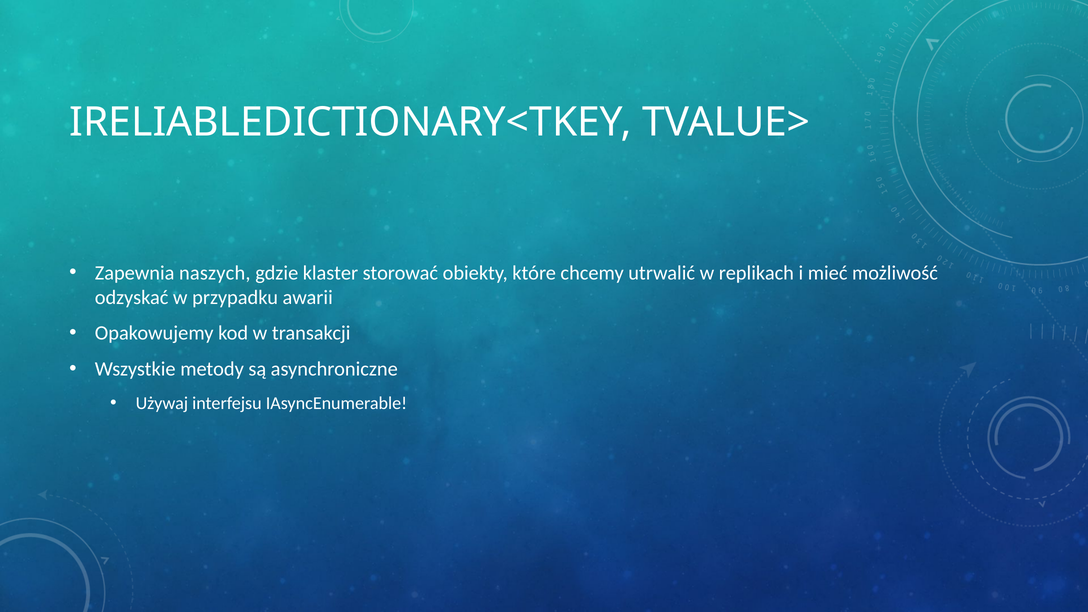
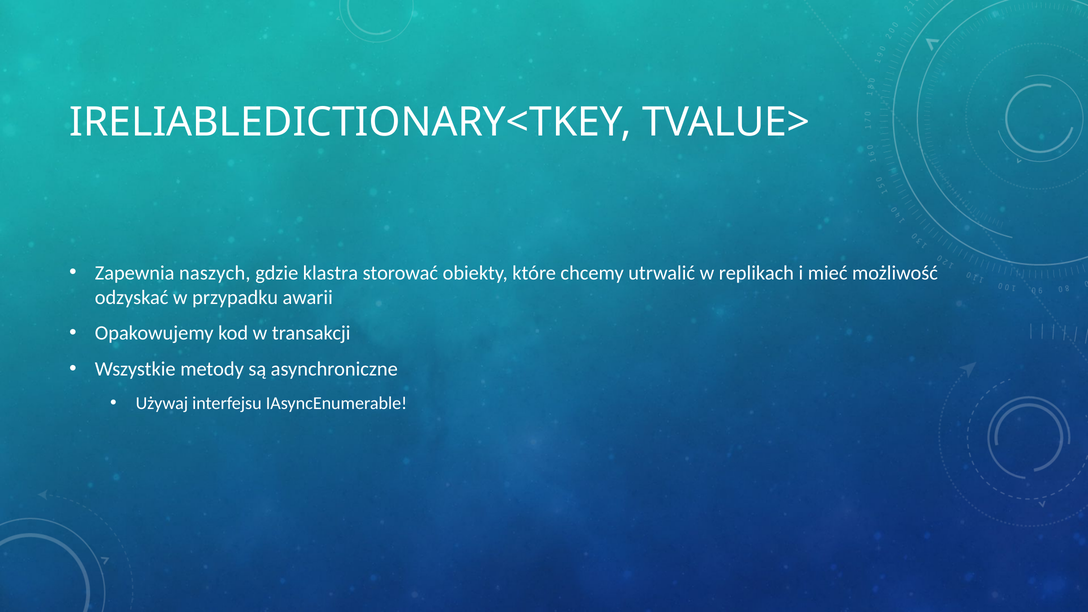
klaster: klaster -> klastra (330, 273)
